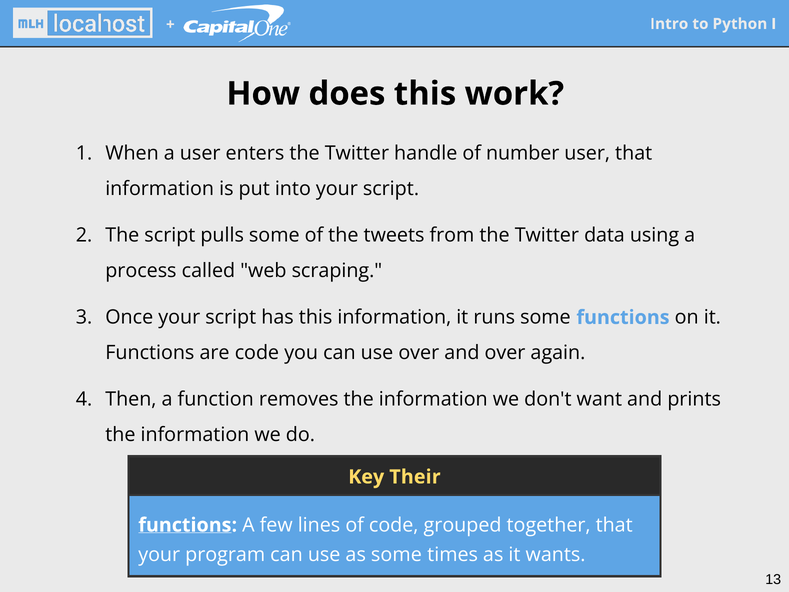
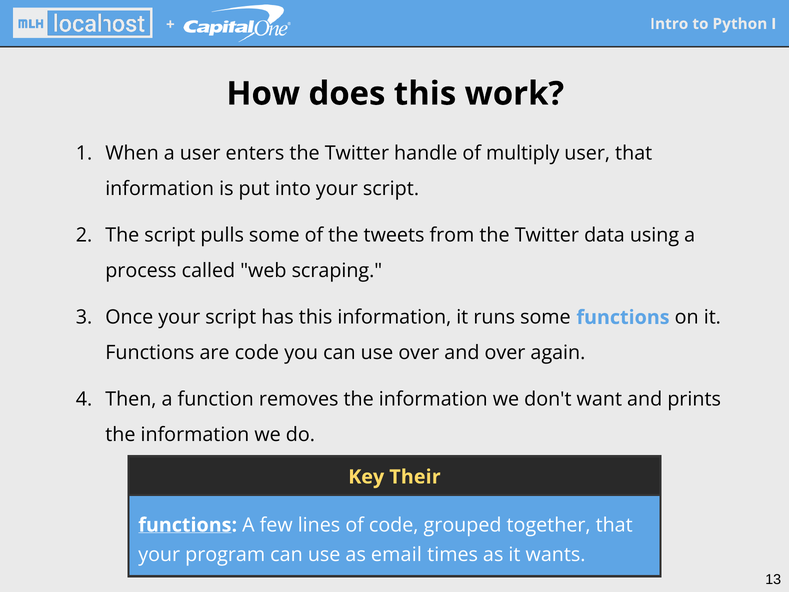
number: number -> multiply (523, 153)
as some: some -> email (396, 554)
